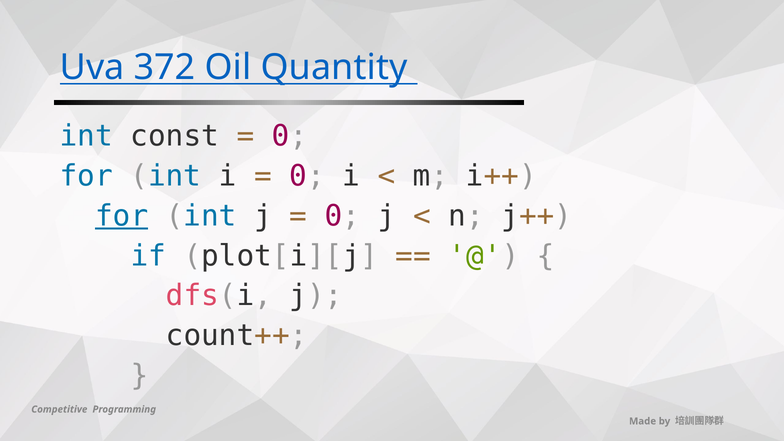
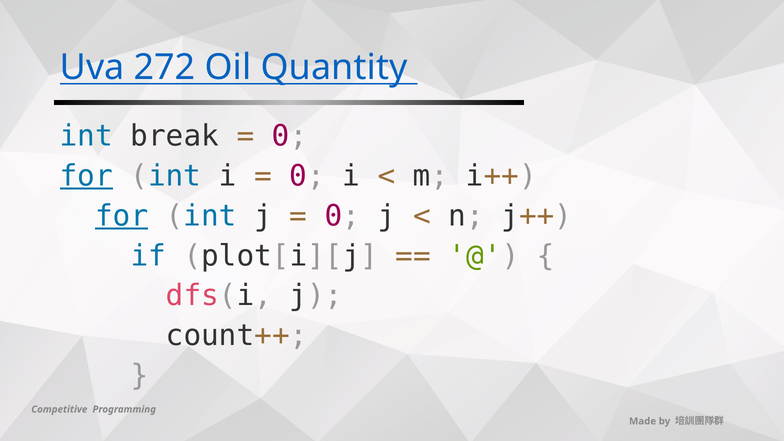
372: 372 -> 272 (165, 67)
const: const -> break (175, 136)
for underline: none -> present (86, 176)
